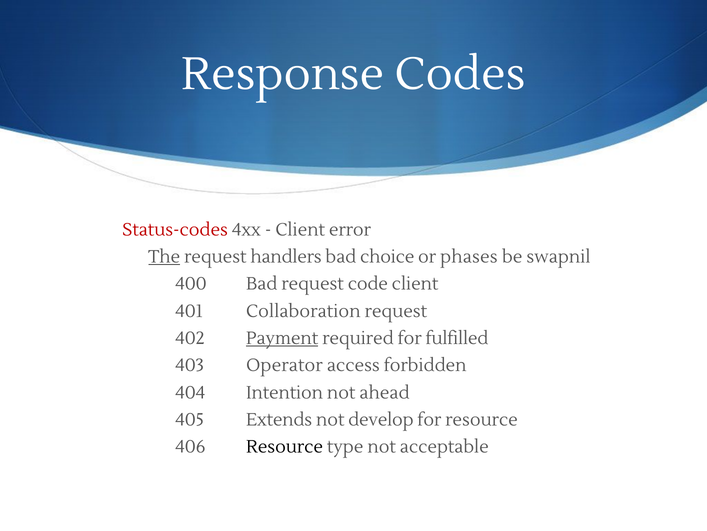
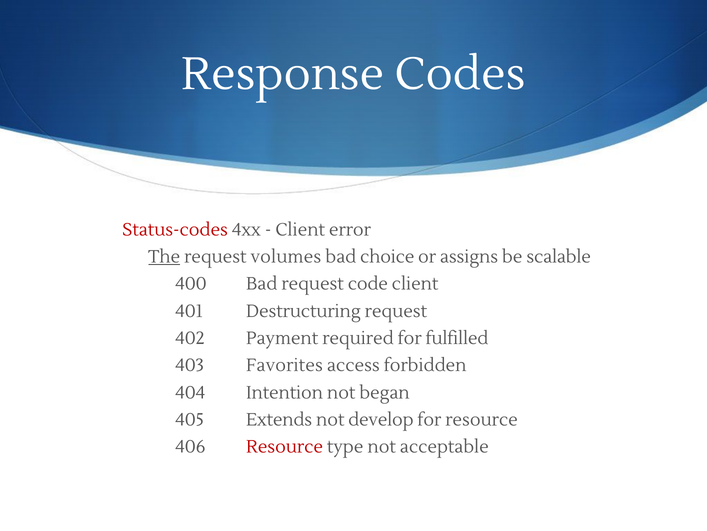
handlers: handlers -> volumes (286, 257)
phases: phases -> assigns (469, 257)
swapnil: swapnil -> scalable (559, 257)
Collaboration: Collaboration -> Destructuring (303, 311)
Payment underline: present -> none (282, 338)
Operator: Operator -> Favorites (284, 365)
ahead: ahead -> began (385, 392)
Resource colour: black -> red (285, 446)
